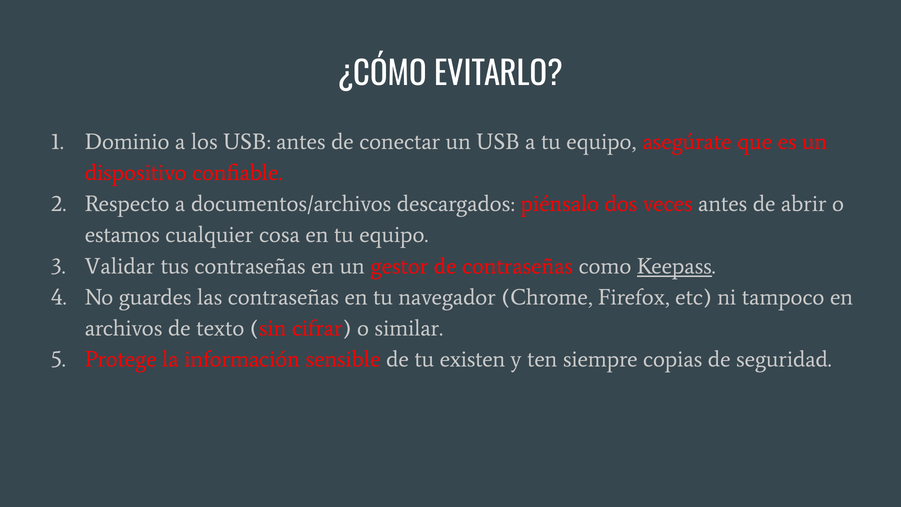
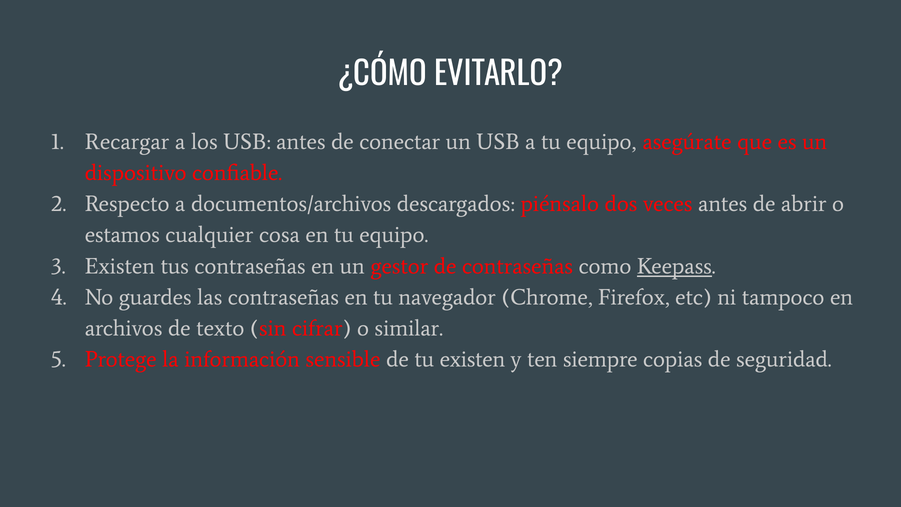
Dominio: Dominio -> Recargar (127, 142)
Validar: Validar -> Existen (120, 266)
